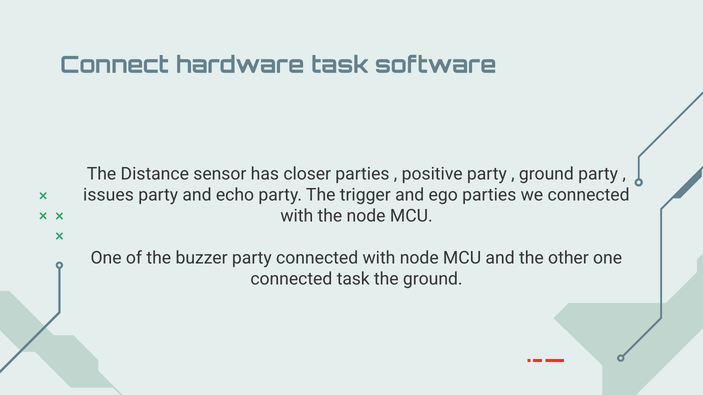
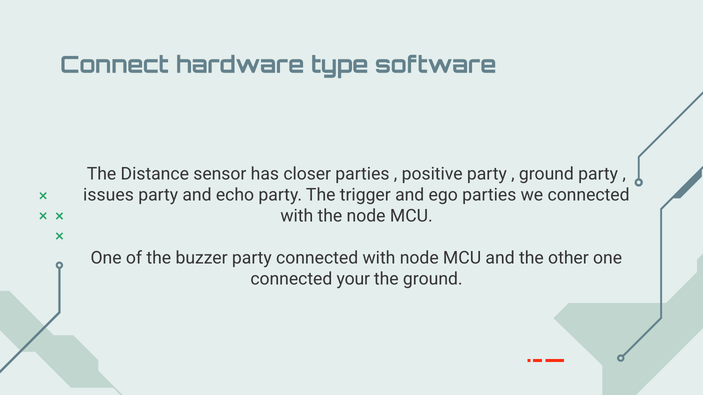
hardware task: task -> type (340, 65)
connected task: task -> your (353, 279)
